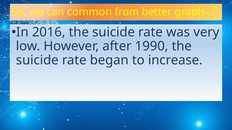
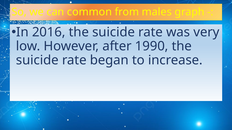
better: better -> males (157, 12)
